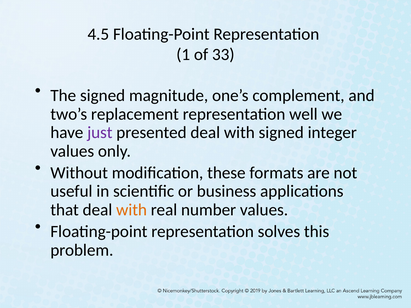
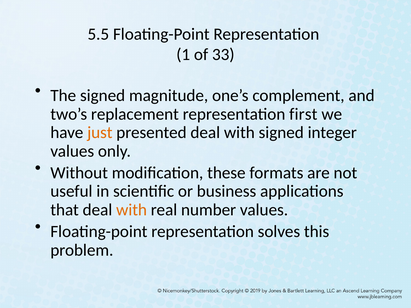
4.5: 4.5 -> 5.5 (98, 34)
well: well -> first (303, 114)
just colour: purple -> orange (100, 133)
